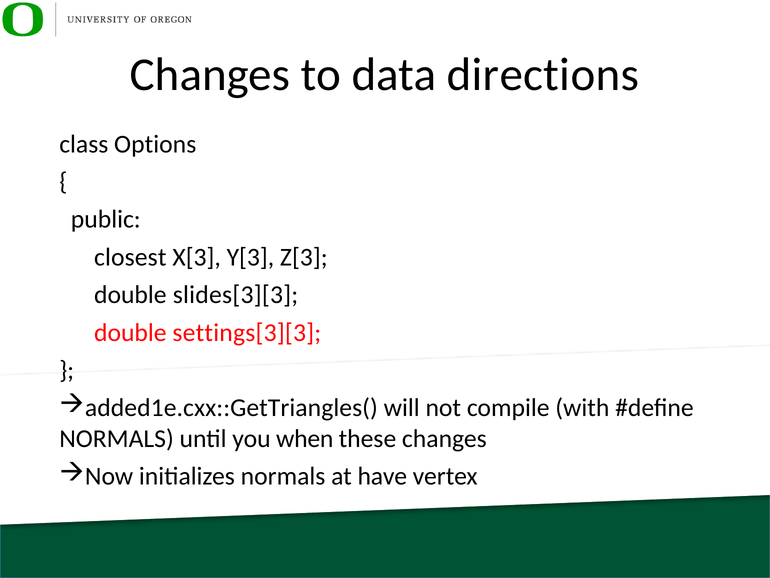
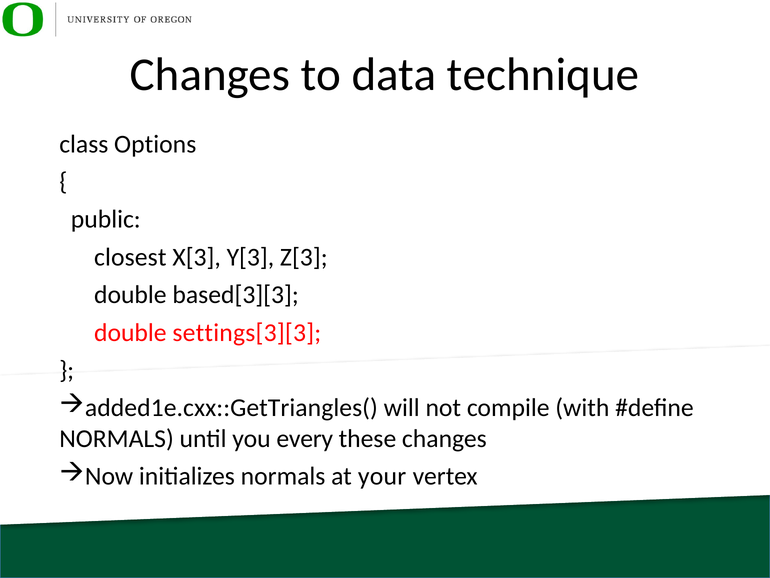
directions: directions -> technique (543, 75)
slides[3][3: slides[3][3 -> based[3][3 (236, 295)
when: when -> every (305, 438)
have: have -> your (382, 476)
